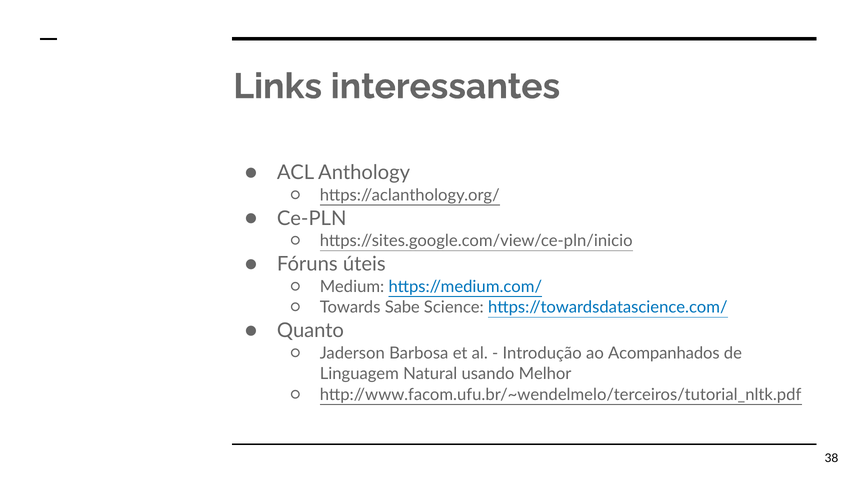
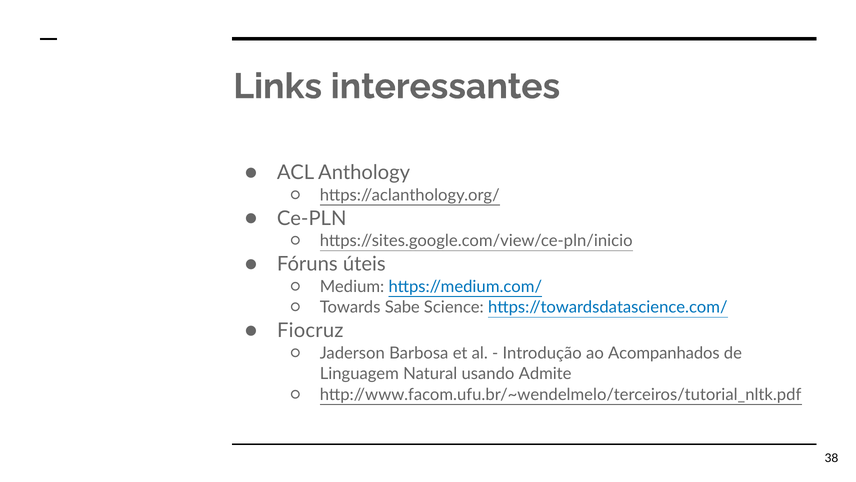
Quanto: Quanto -> Fiocruz (310, 330)
Melhor: Melhor -> Admite (545, 374)
